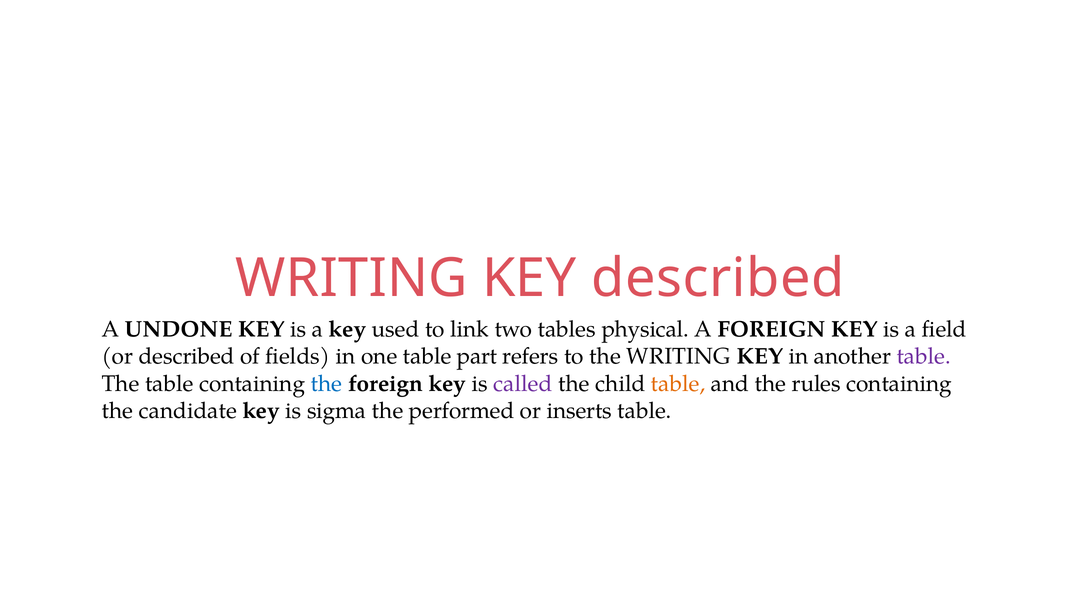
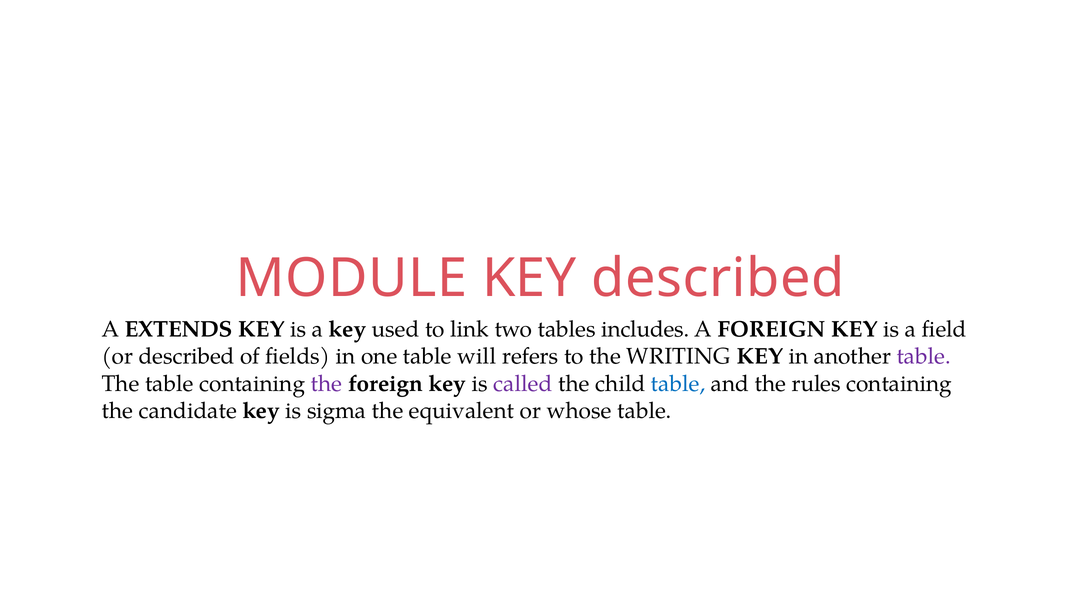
WRITING: WRITING -> MODULE (351, 278)
UNDONE: UNDONE -> EXTENDS (179, 329)
physical: physical -> includes (645, 329)
part: part -> will (477, 356)
the colour: blue -> purple (326, 383)
table colour: orange -> blue (678, 383)
performed: performed -> equivalent (462, 410)
inserts: inserts -> whose (579, 410)
